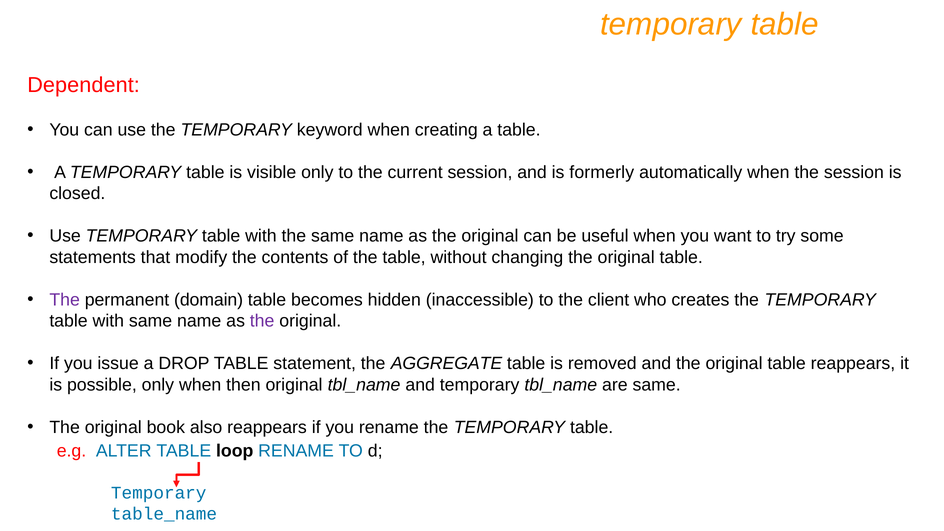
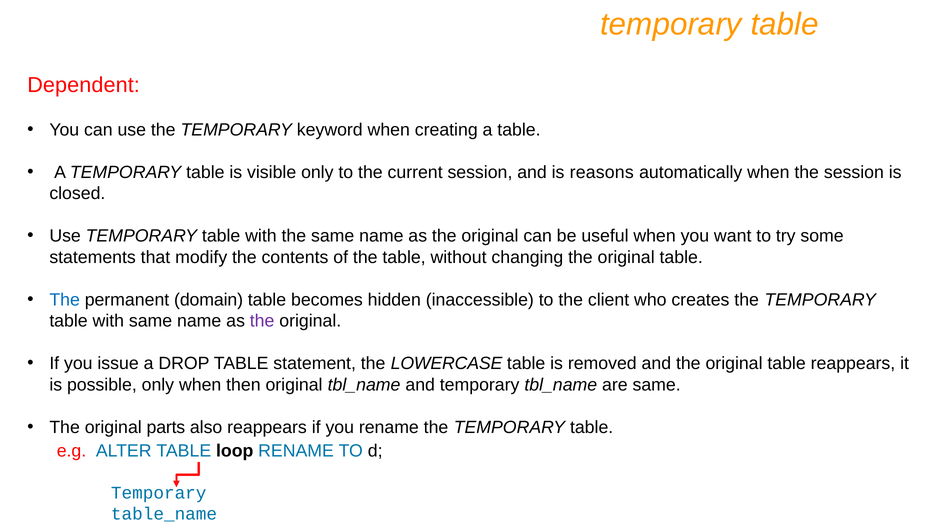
formerly: formerly -> reasons (602, 172)
The colour: purple -> blue (65, 300)
AGGREGATE: AGGREGATE -> LOWERCASE (447, 363)
book: book -> parts (166, 427)
